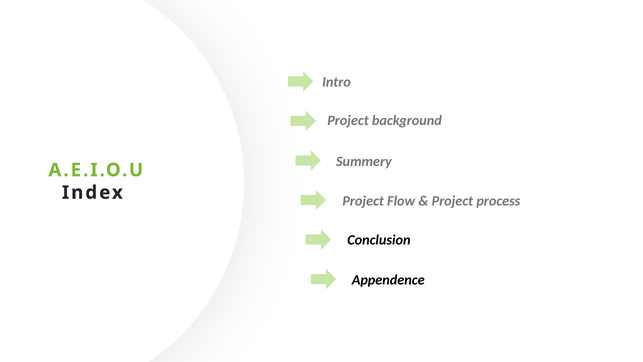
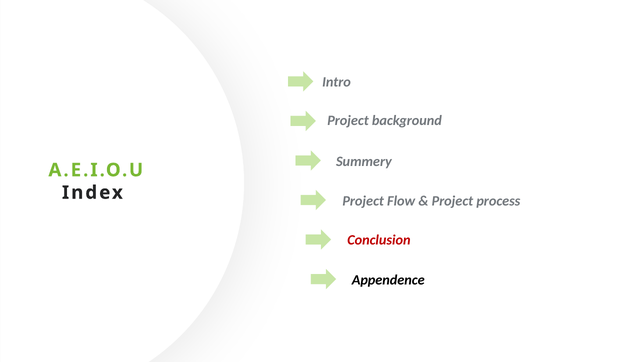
Conclusion colour: black -> red (379, 240)
